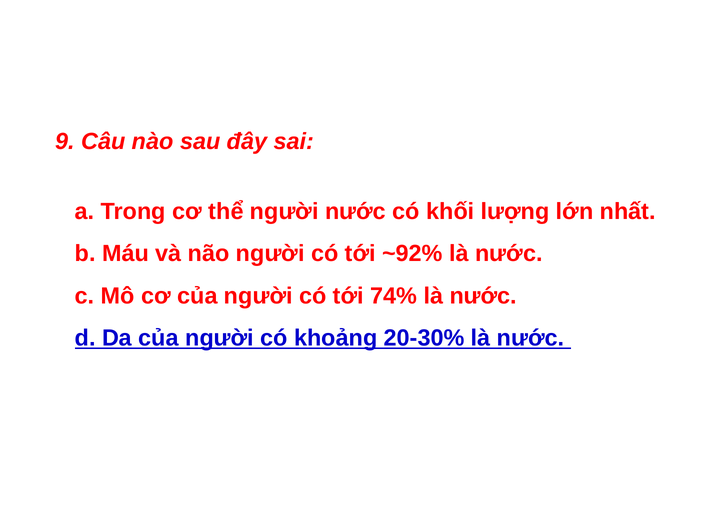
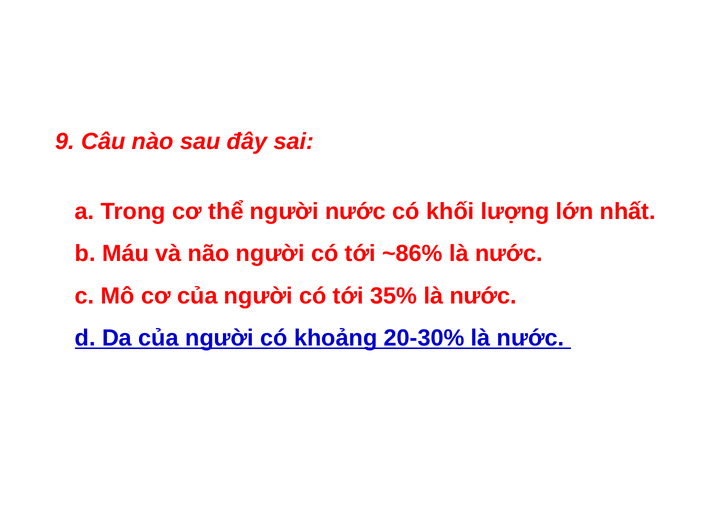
~92%: ~92% -> ~86% (412, 254)
74%: 74% -> 35% (394, 296)
